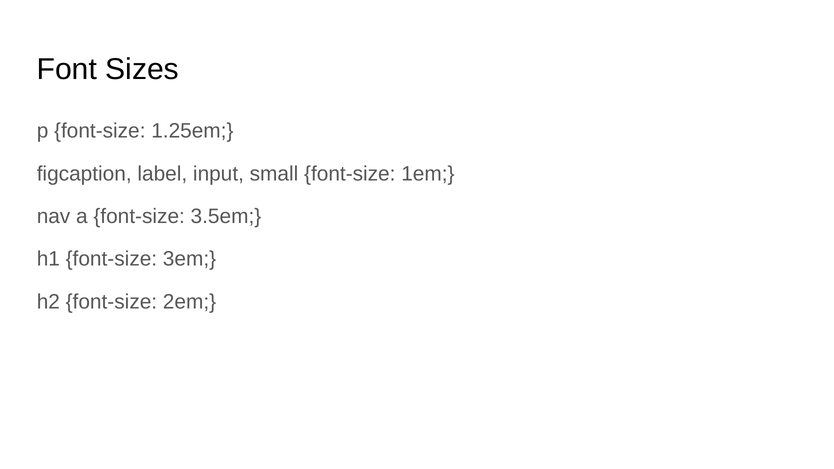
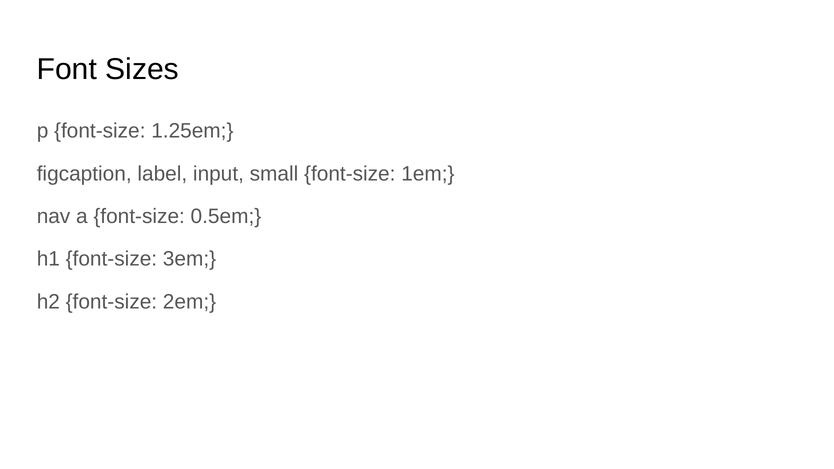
3.5em: 3.5em -> 0.5em (226, 216)
